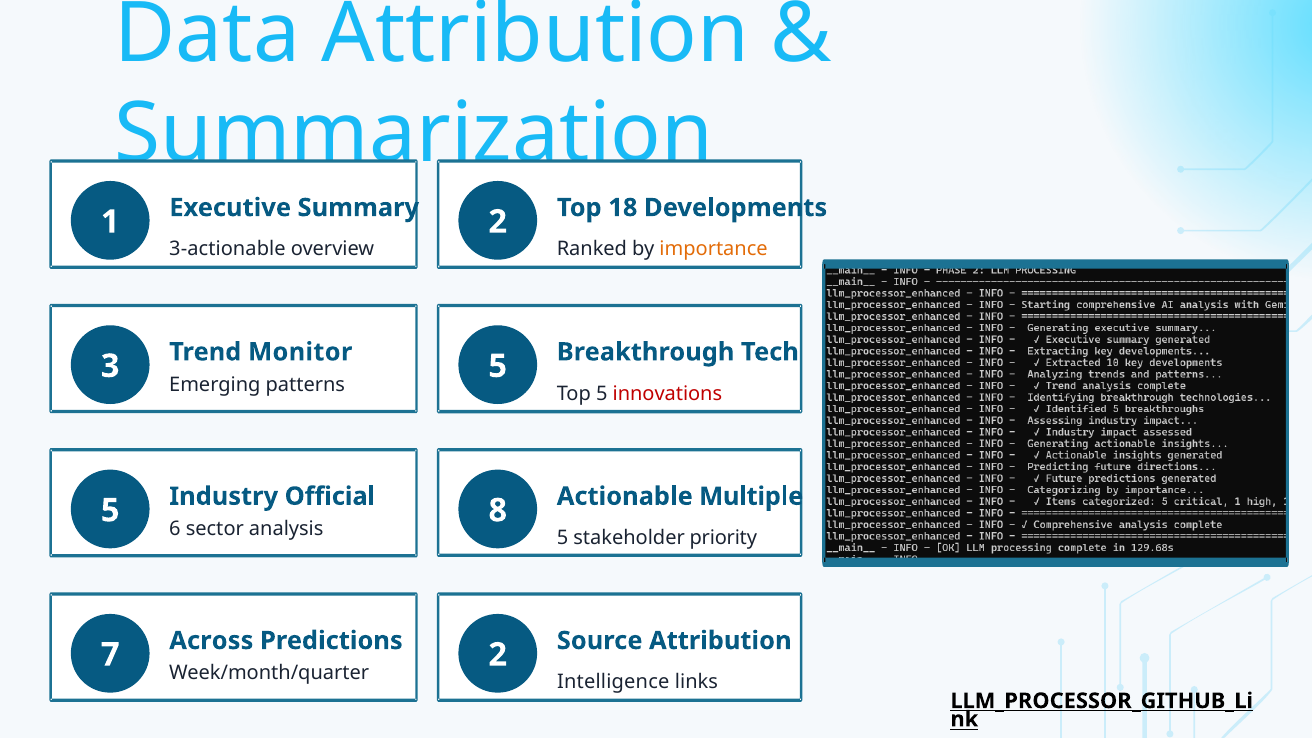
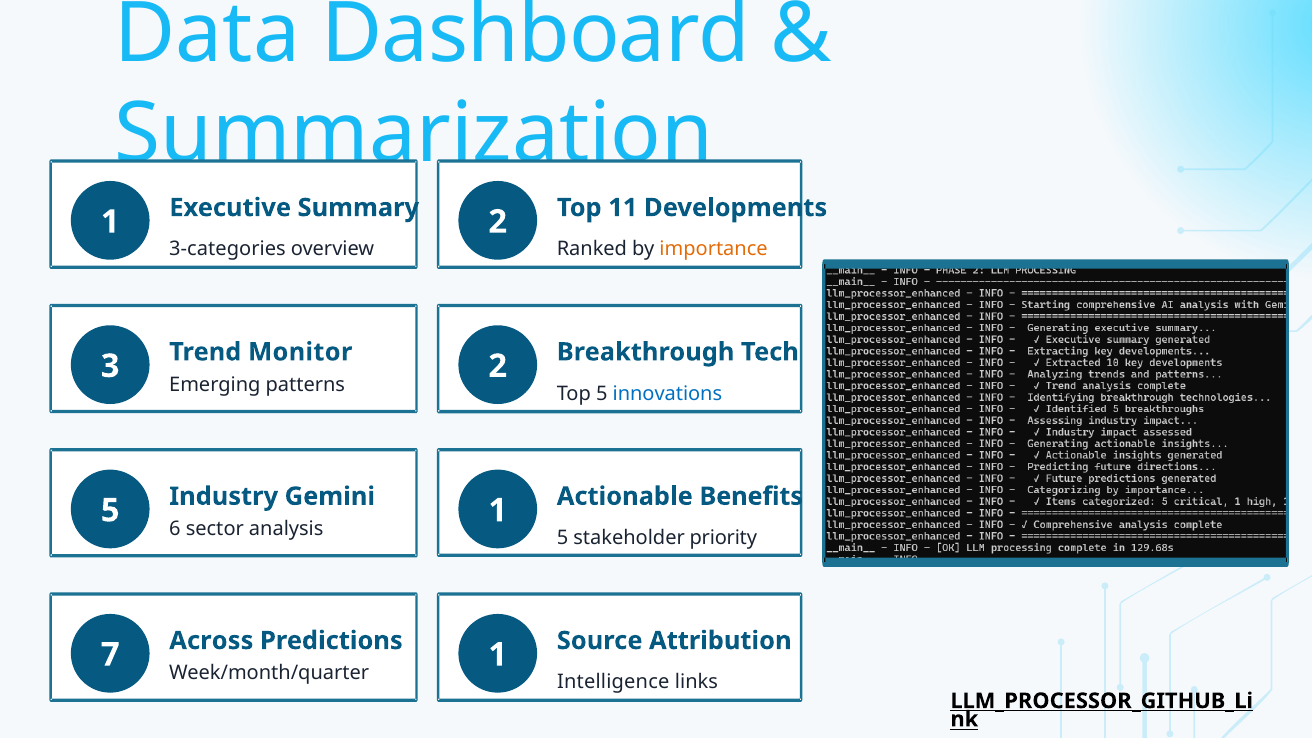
Data Attribution: Attribution -> Dashboard (536, 33)
18: 18 -> 11 (623, 208)
3-actionable: 3-actionable -> 3-categories (227, 249)
patterns 5: 5 -> 2 (498, 366)
innovations colour: red -> blue (667, 394)
Official: Official -> Gemini (330, 496)
Multiple: Multiple -> Benefits (751, 496)
analysis 8: 8 -> 1 (498, 510)
Week/month/quarter 2: 2 -> 1 (498, 655)
